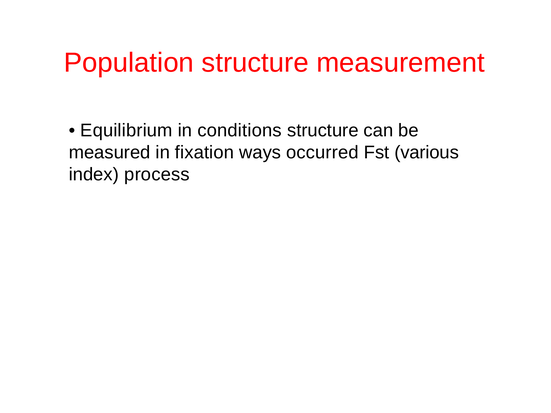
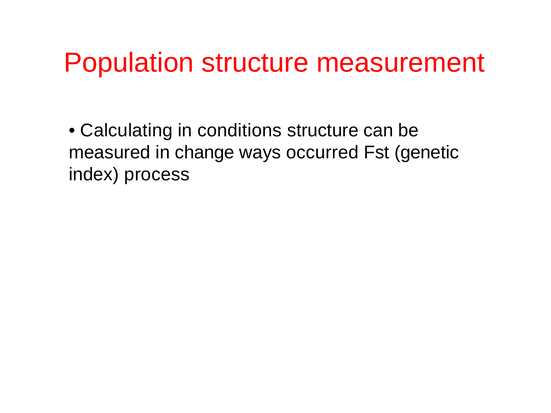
Equilibrium: Equilibrium -> Calculating (126, 131)
fixation: fixation -> change (205, 153)
various: various -> genetic (427, 153)
